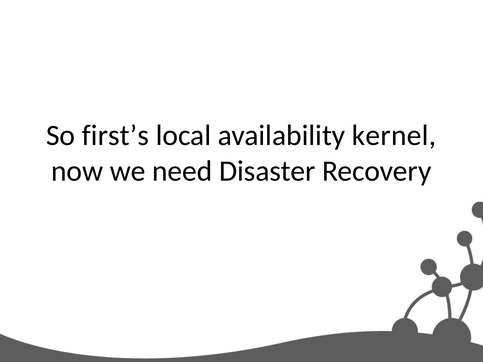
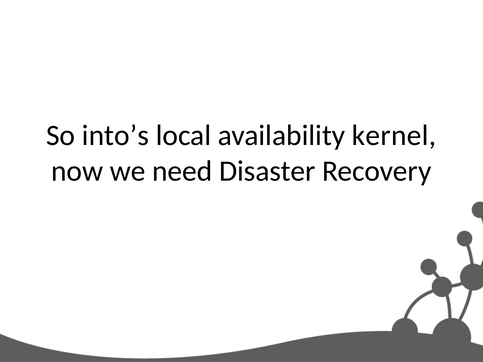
first’s: first’s -> into’s (115, 136)
